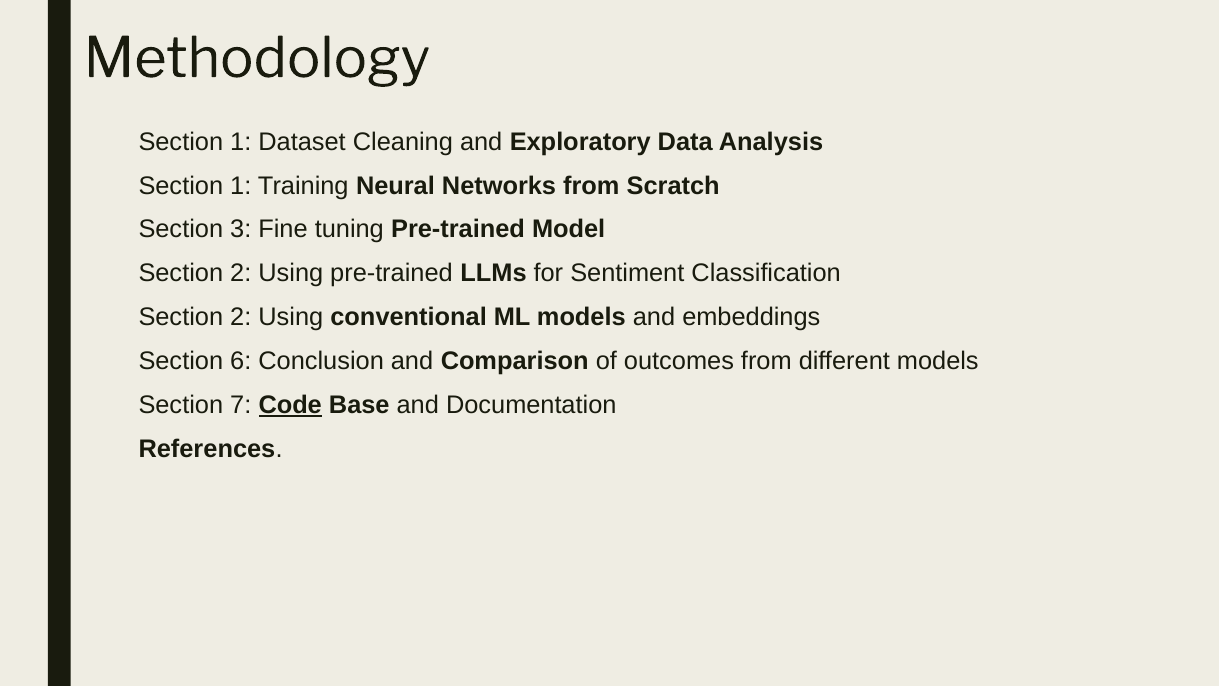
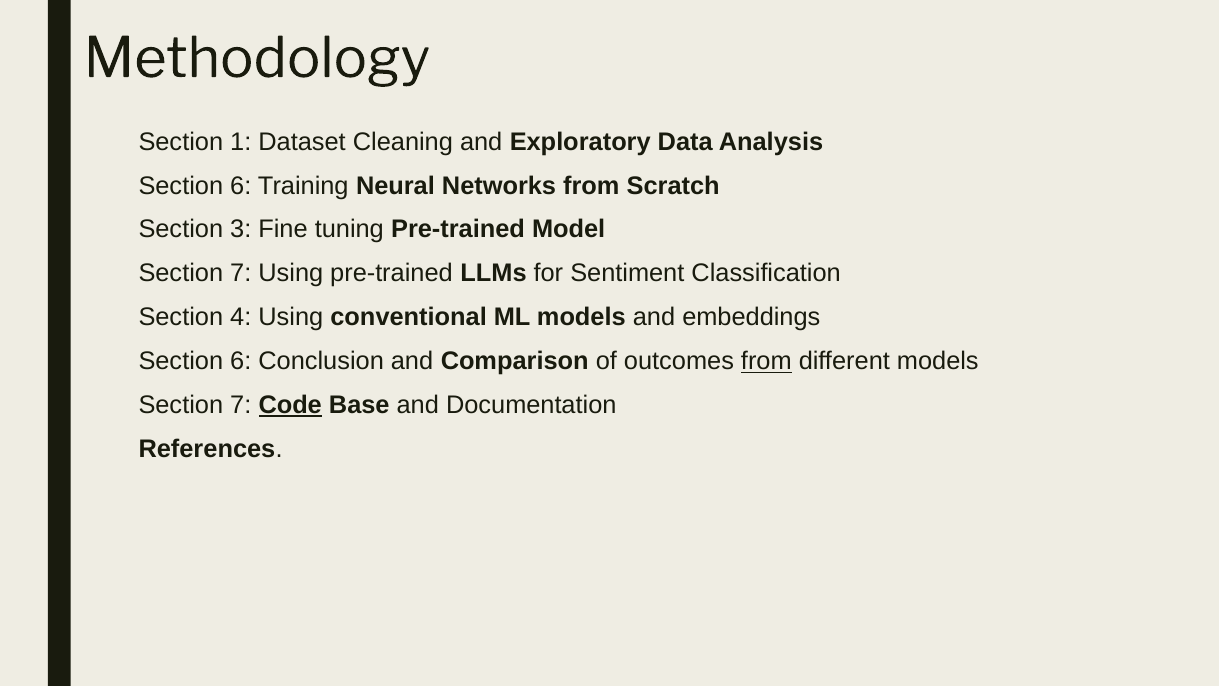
1: 1 -> 6 (241, 186)
2: 2 -> 7 (241, 273)
2: 2 -> 4 (241, 317)
from underline: none -> present (766, 361)
